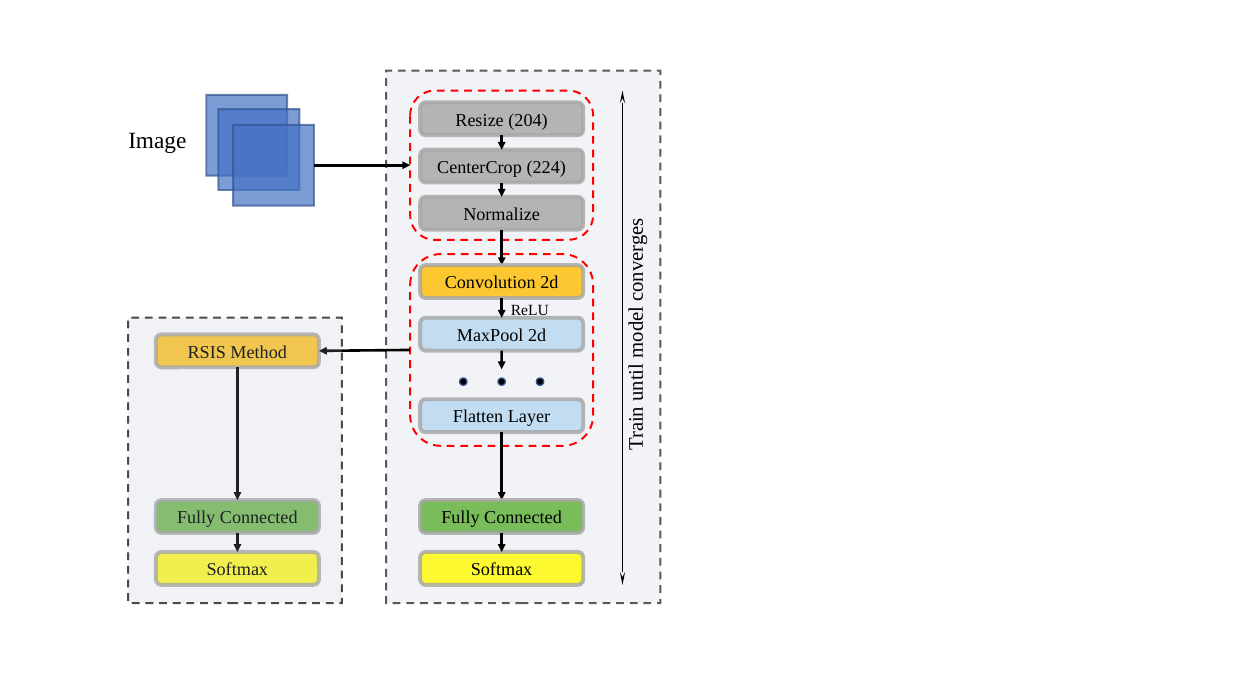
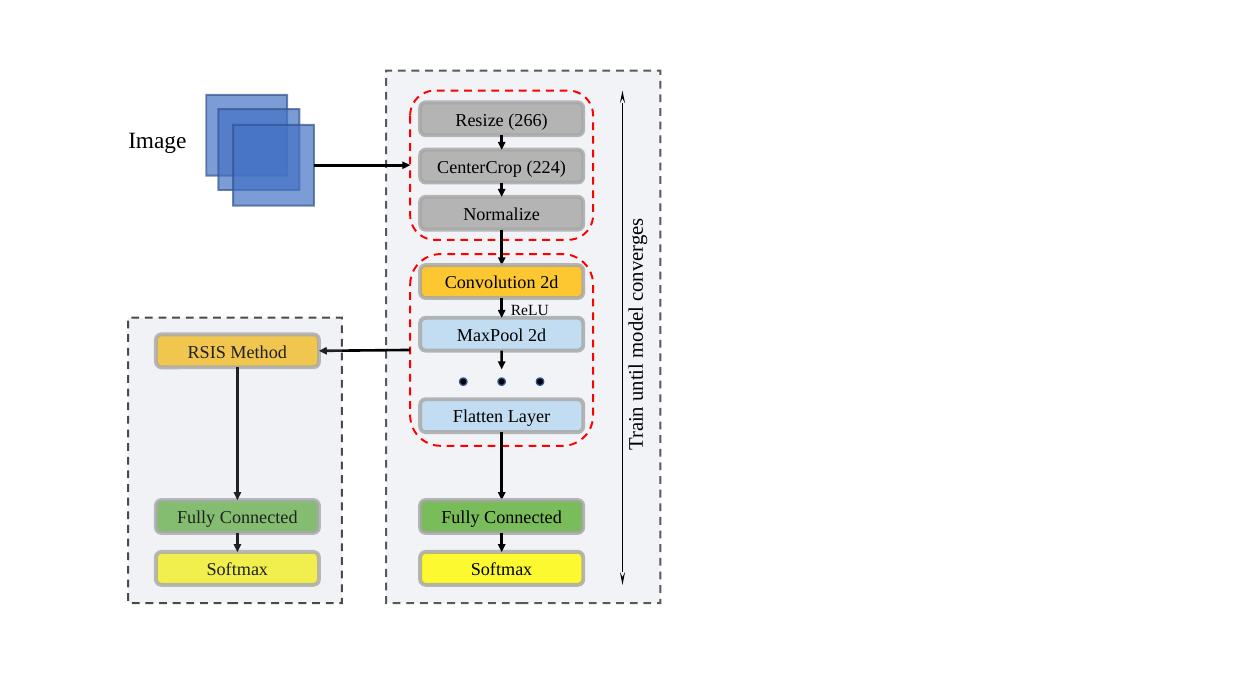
204: 204 -> 266 (528, 120)
